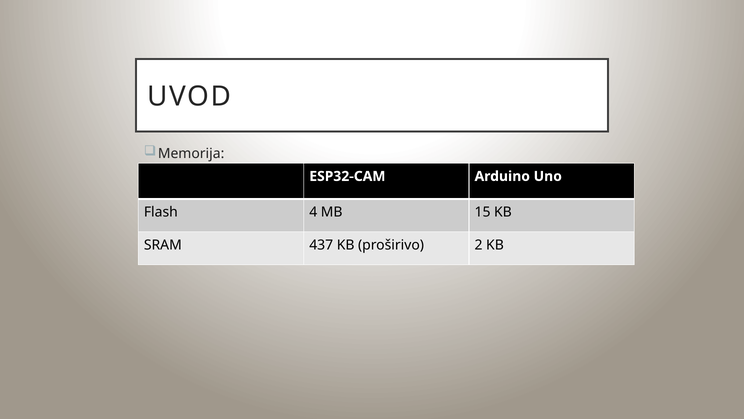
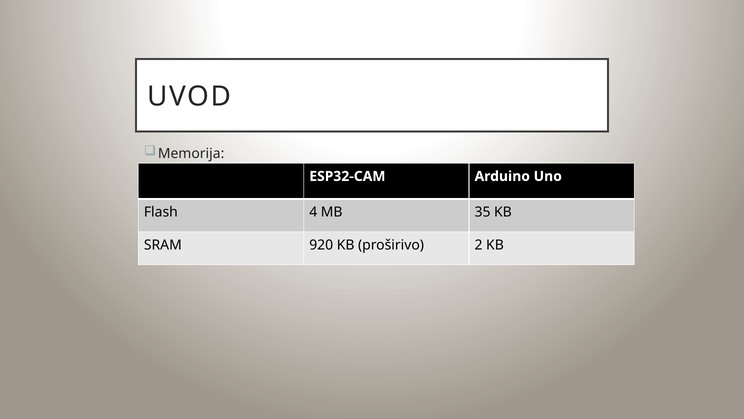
15: 15 -> 35 (483, 212)
437: 437 -> 920 (321, 245)
